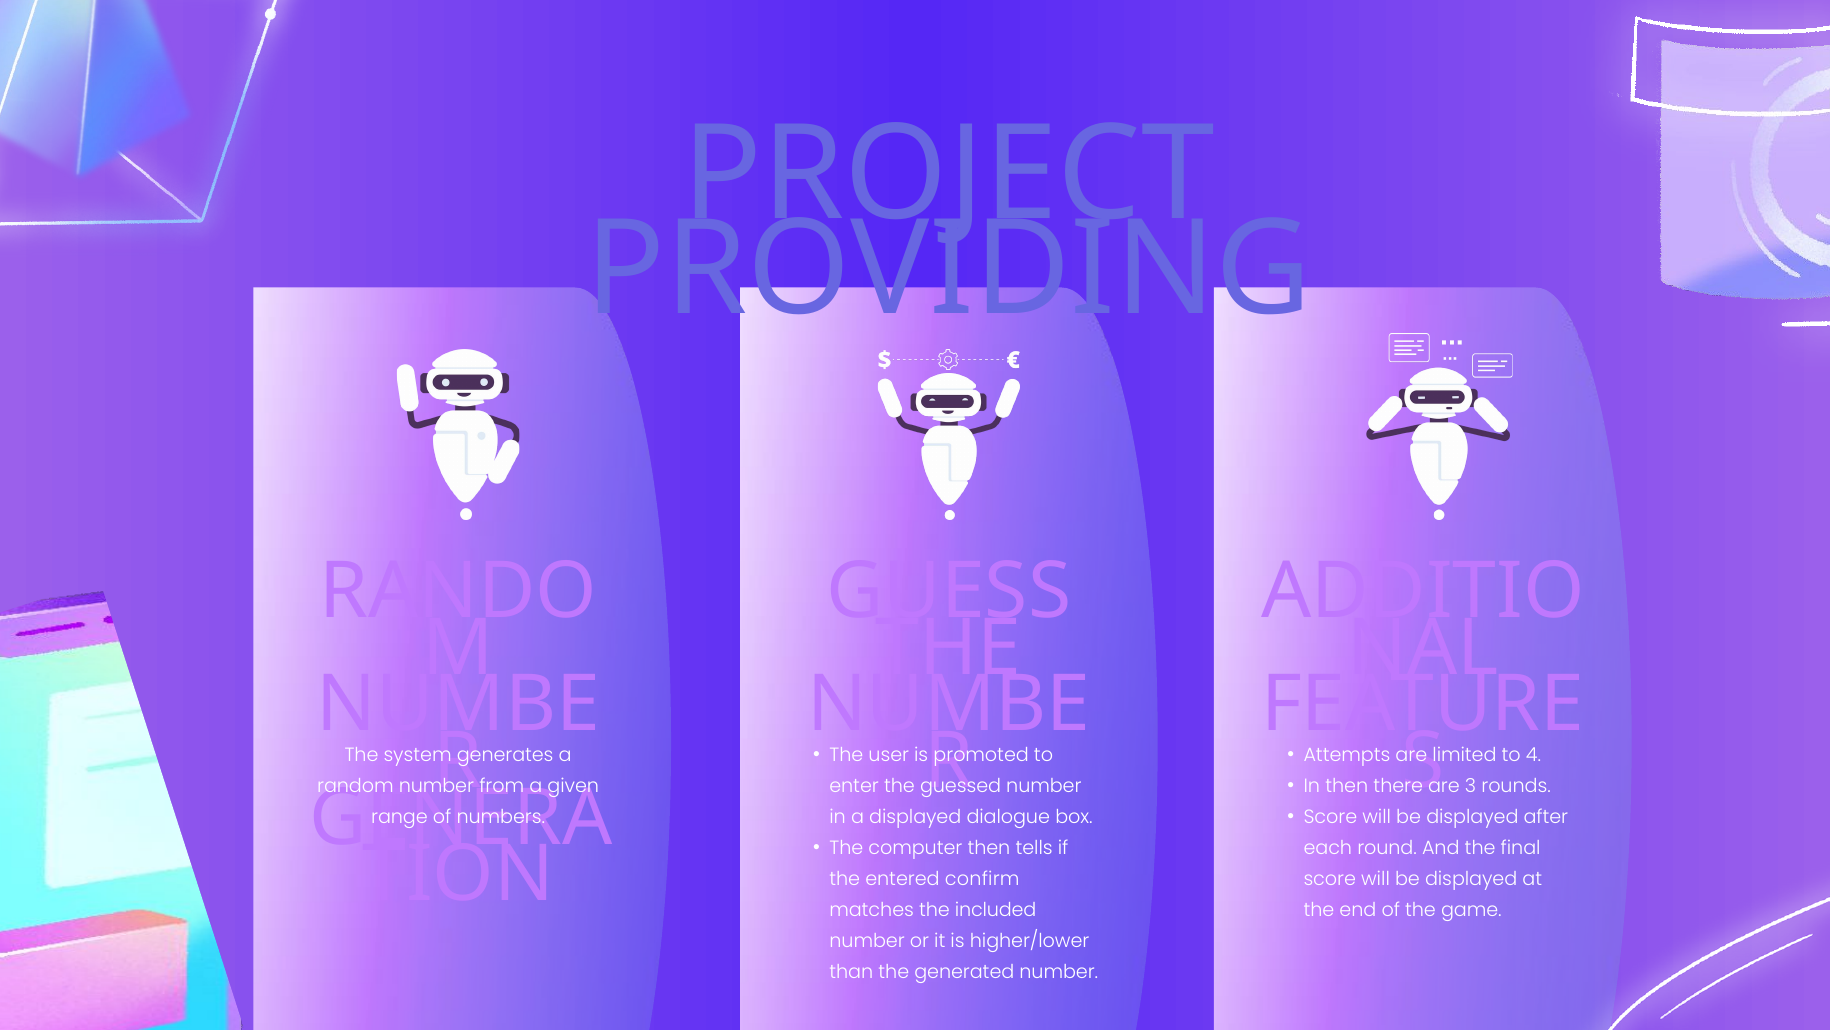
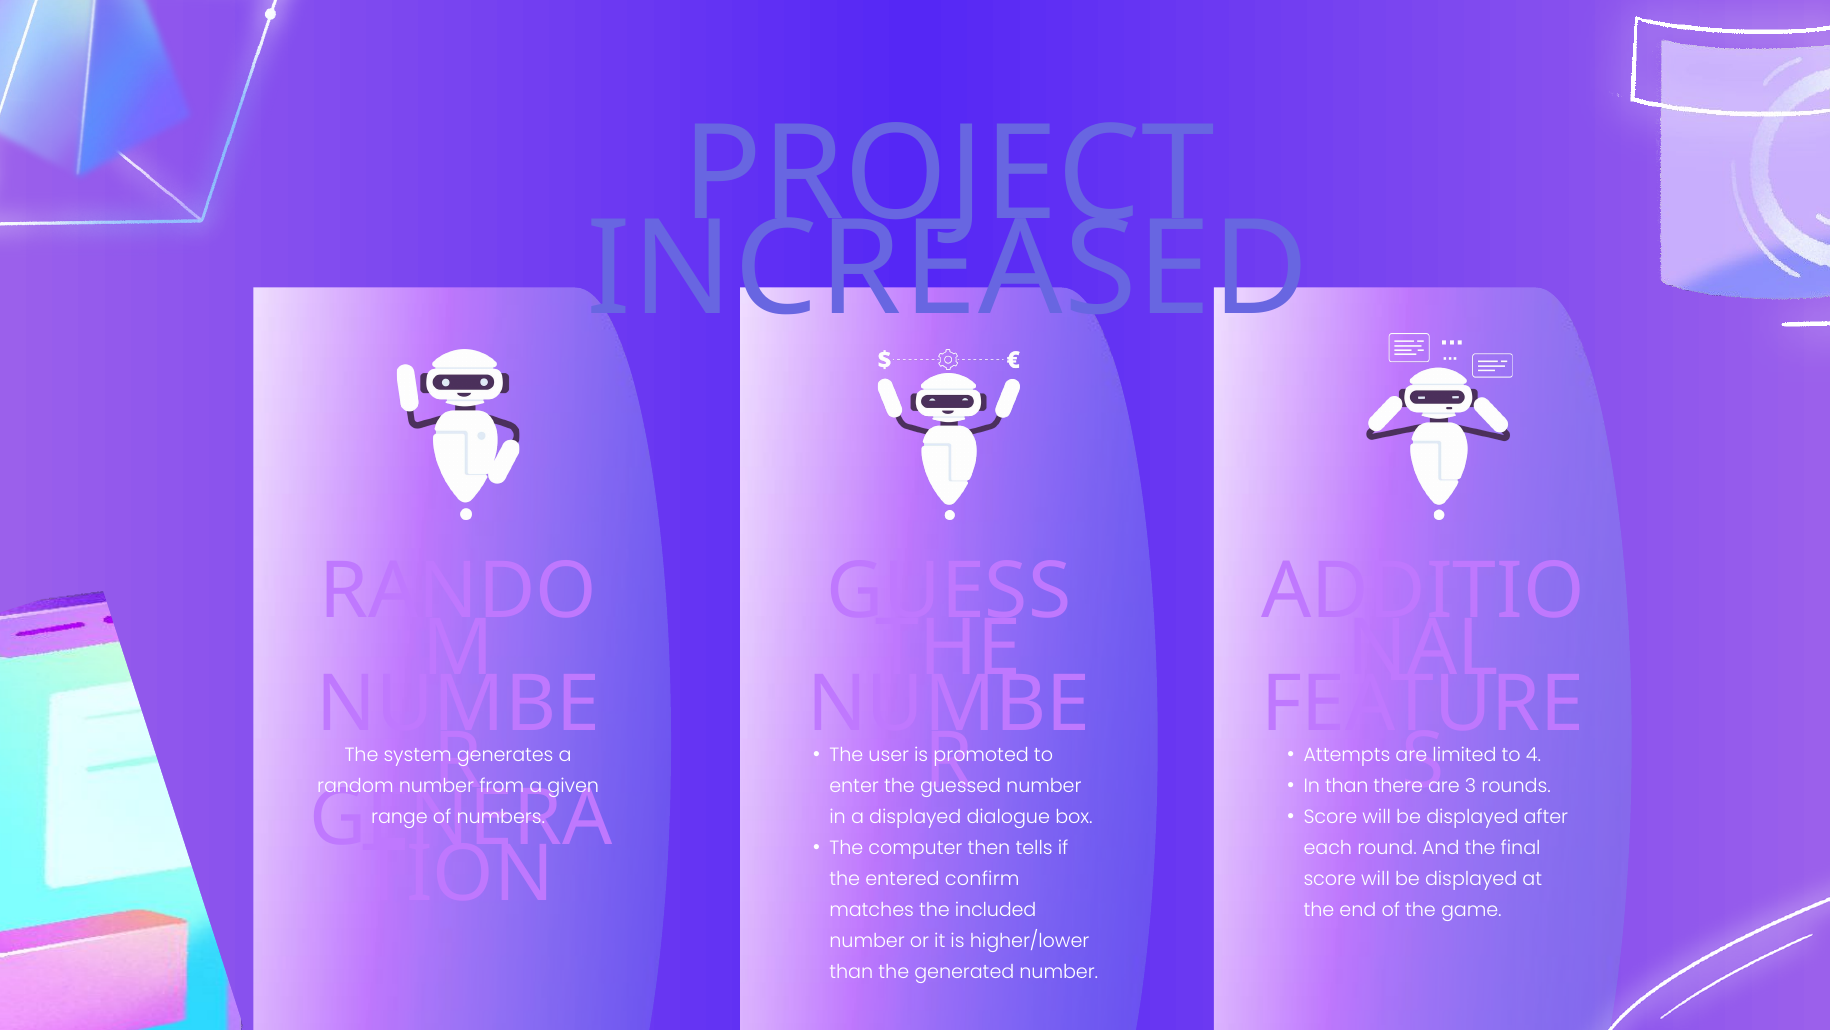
PROVIDING: PROVIDING -> INCREASED (948, 270)
In then: then -> than (1347, 785)
